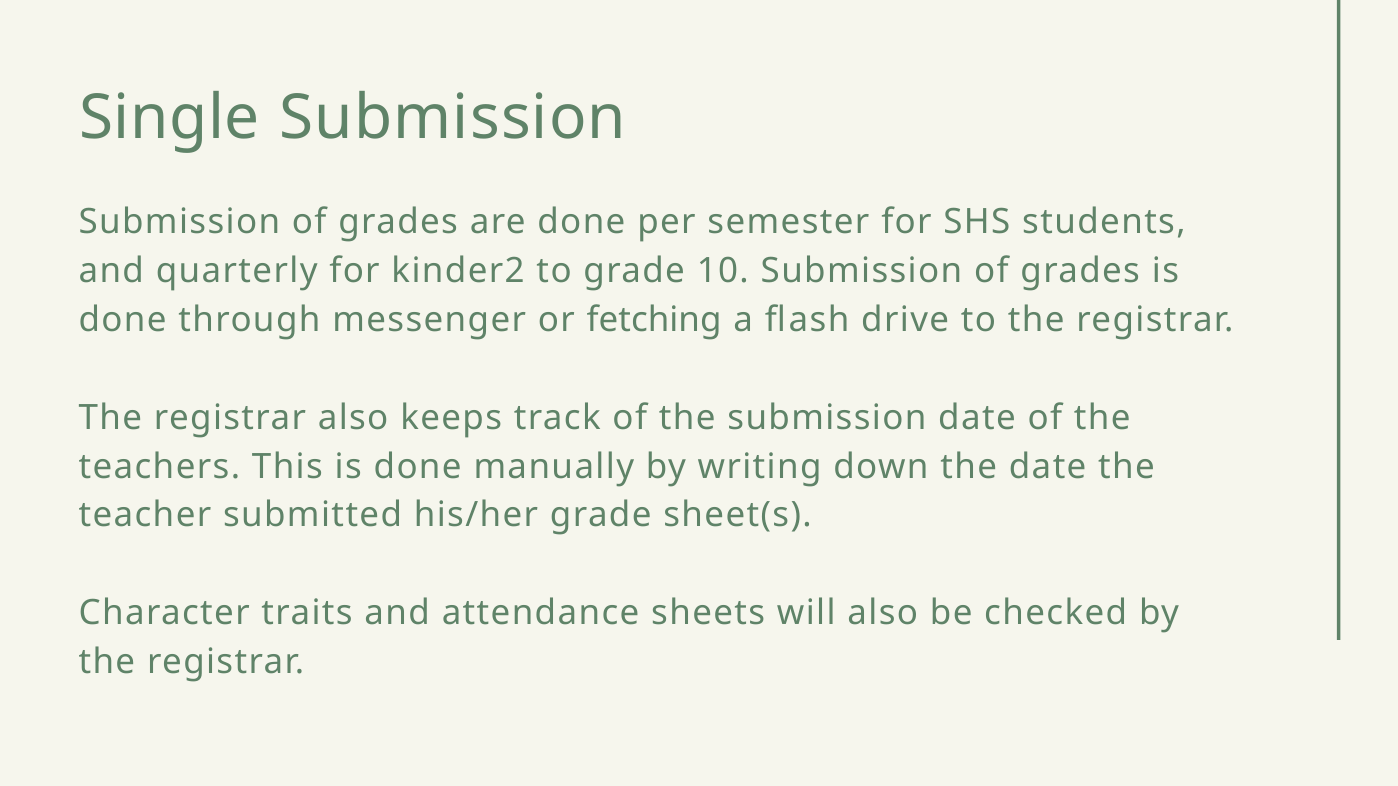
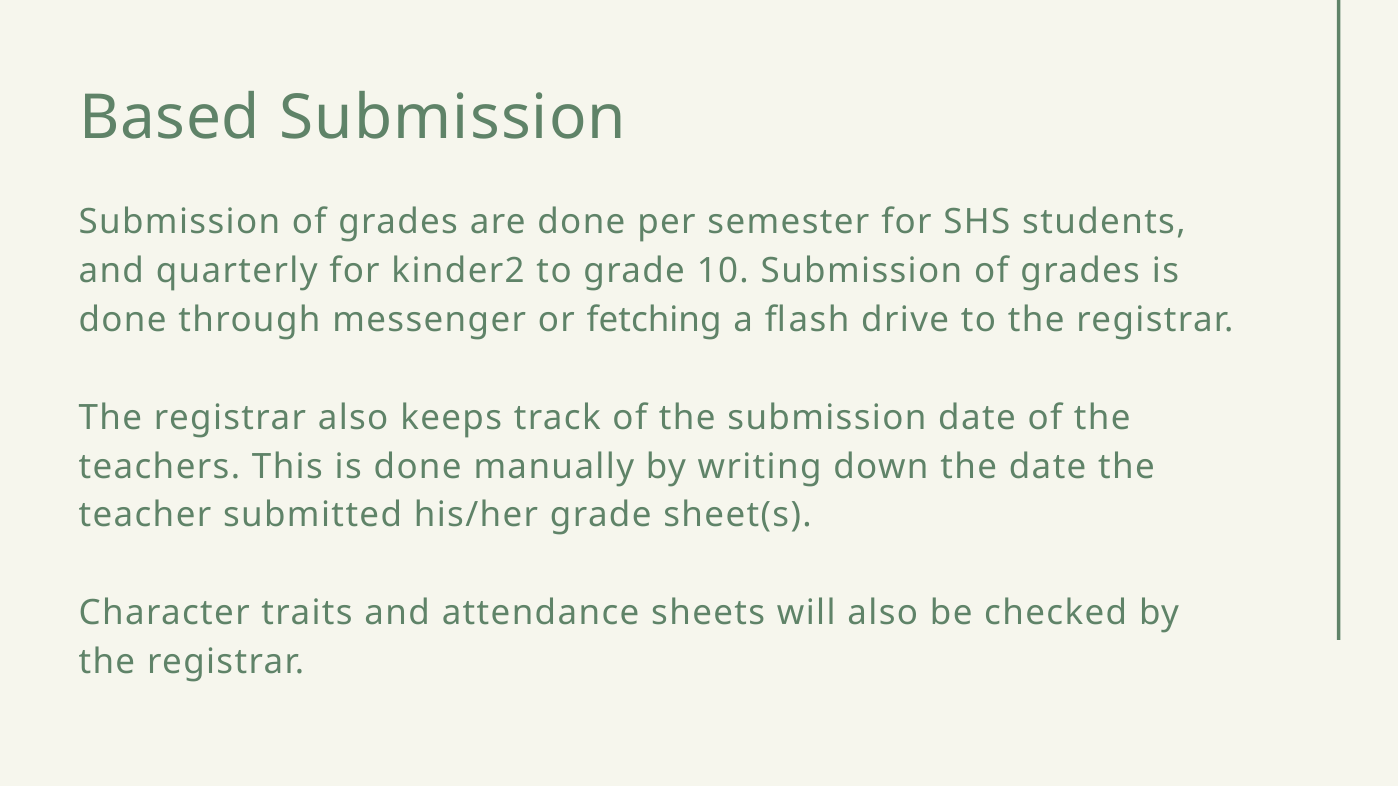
Single: Single -> Based (170, 118)
